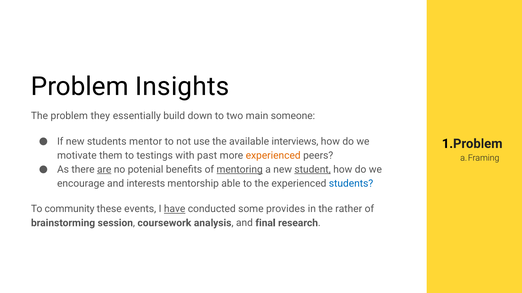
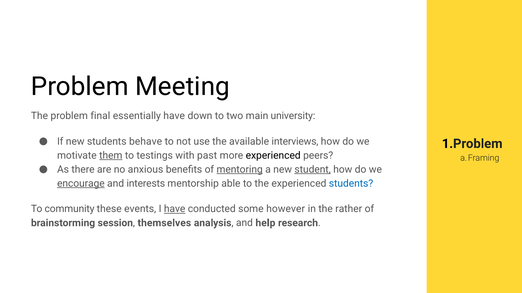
Insights: Insights -> Meeting (182, 87)
they: they -> final (100, 116)
essentially build: build -> have (174, 116)
someone: someone -> university (293, 116)
mentor: mentor -> behave (146, 142)
them underline: none -> present (111, 156)
experienced colour: orange -> black (273, 156)
are underline: present -> none (104, 170)
potenial: potenial -> anxious (146, 170)
encourage underline: none -> present (81, 184)
provides: provides -> however (286, 209)
coursework: coursework -> themselves (164, 223)
final: final -> help (265, 223)
